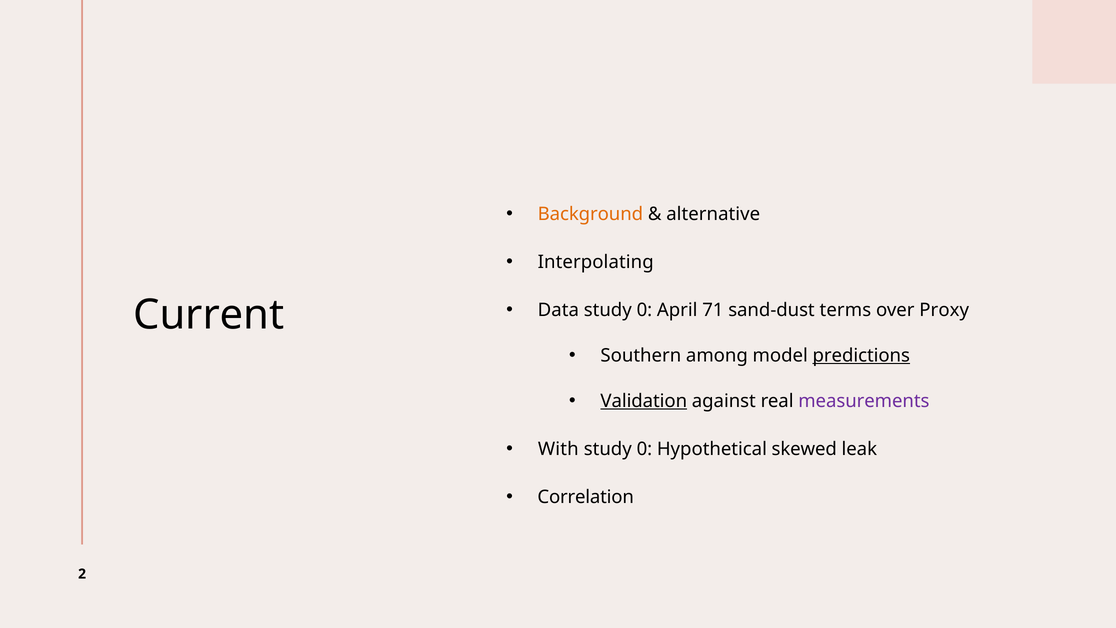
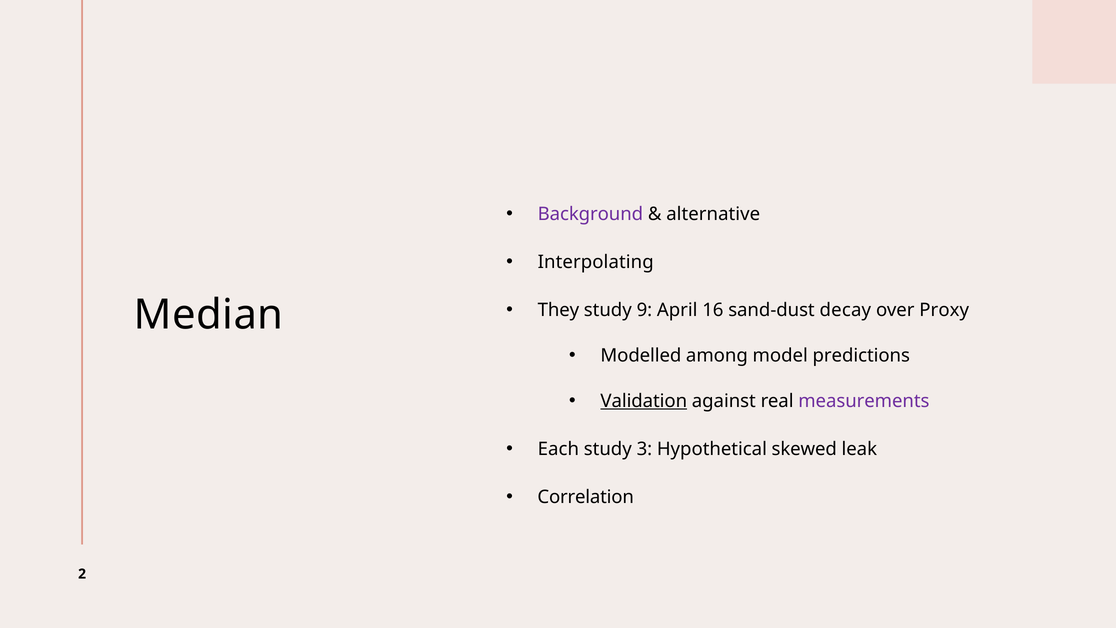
Background colour: orange -> purple (590, 214)
Data: Data -> They (558, 310)
0: 0 -> 9 (644, 310)
71: 71 -> 16 (713, 310)
terms: terms -> decay (845, 310)
Current: Current -> Median (209, 315)
Southern: Southern -> Modelled (641, 355)
predictions underline: present -> none (861, 355)
With: With -> Each (558, 449)
0: 0 -> 3 (644, 449)
